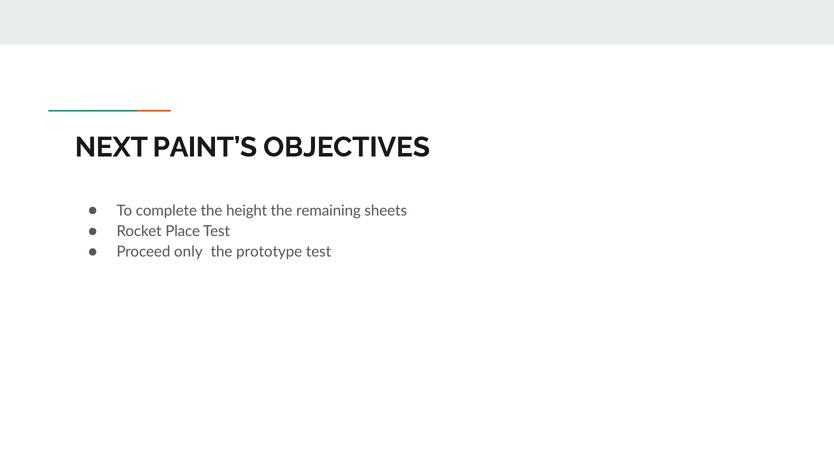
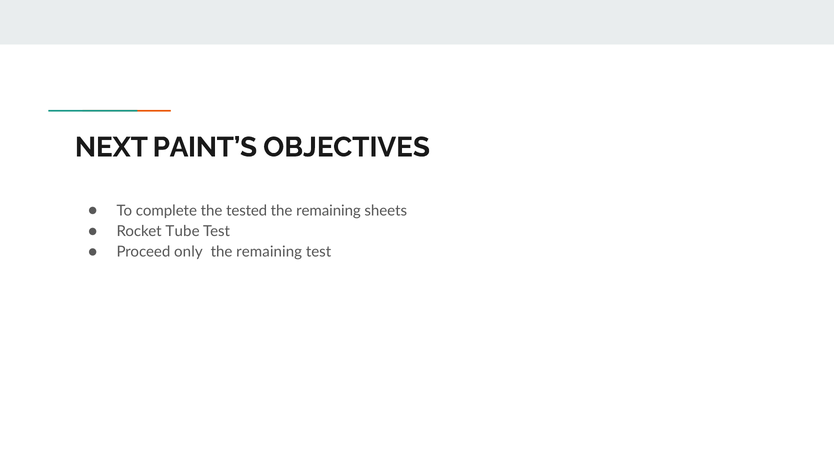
height: height -> tested (247, 211)
Place: Place -> Tube (183, 231)
prototype: prototype -> remaining (269, 252)
